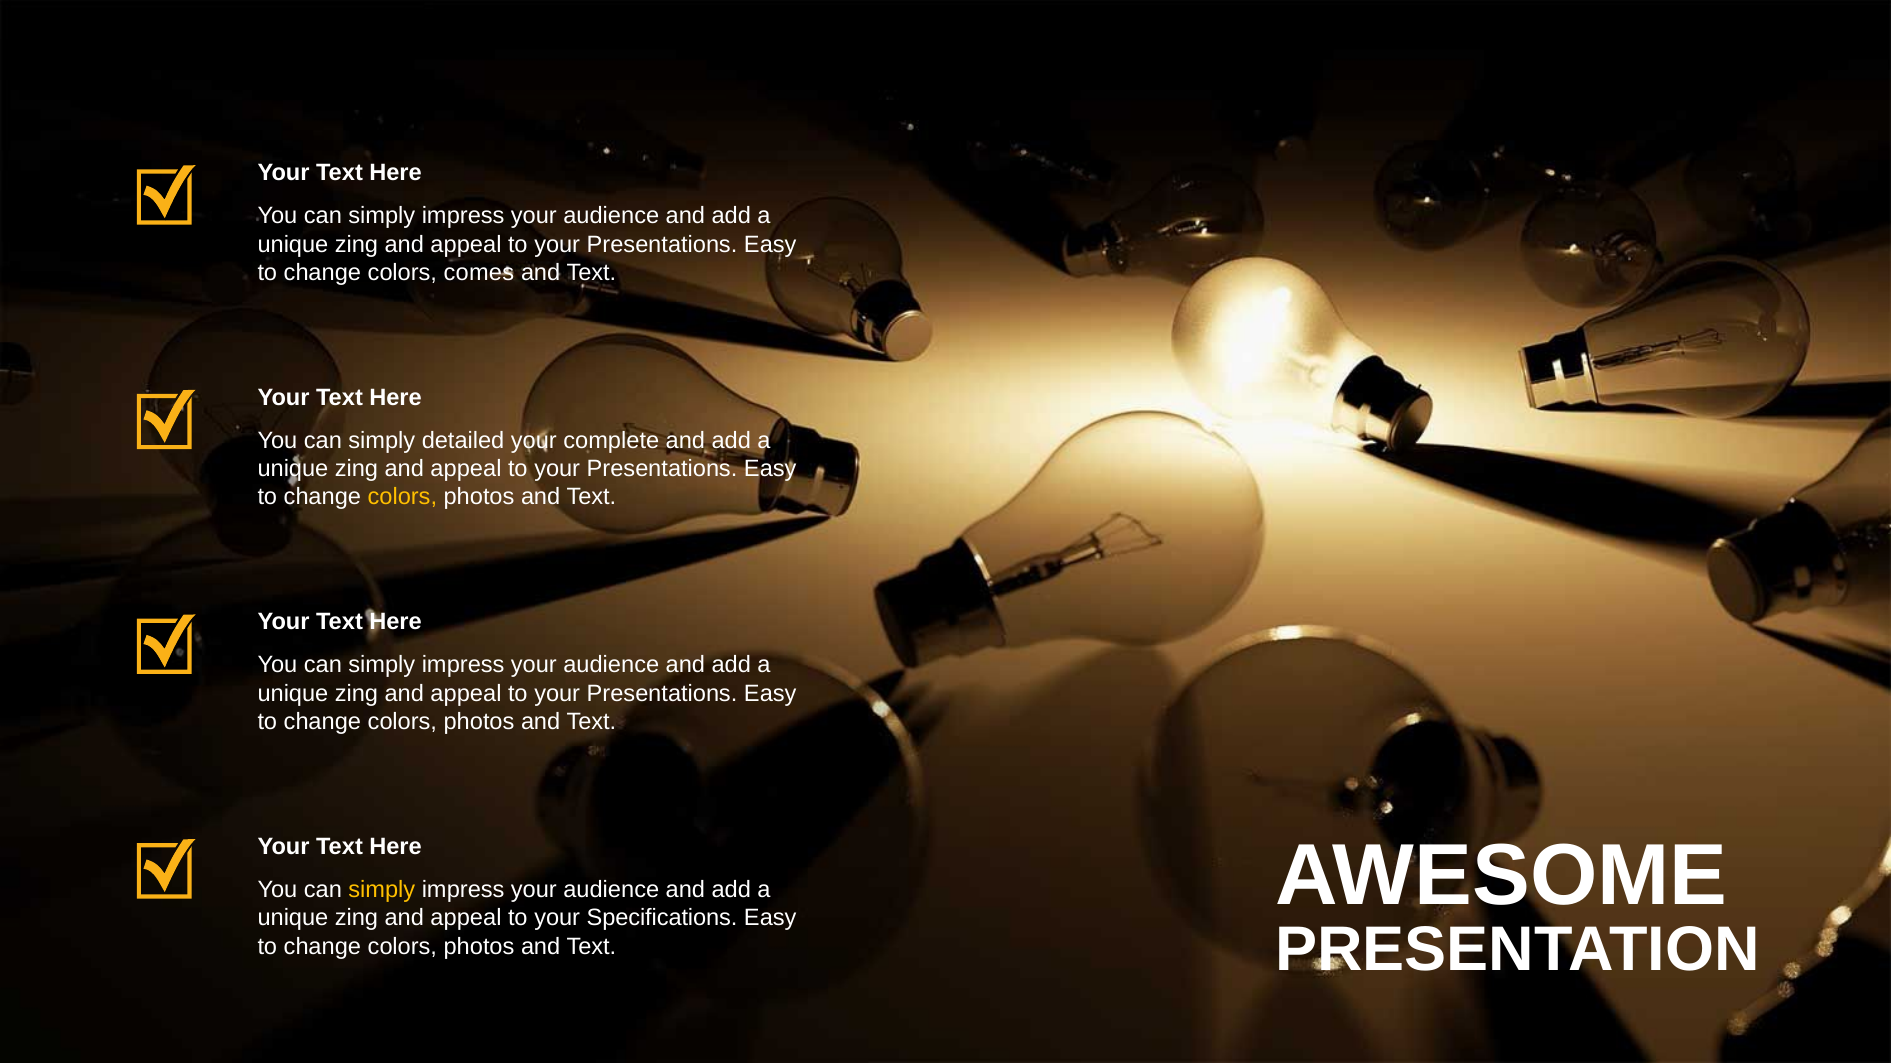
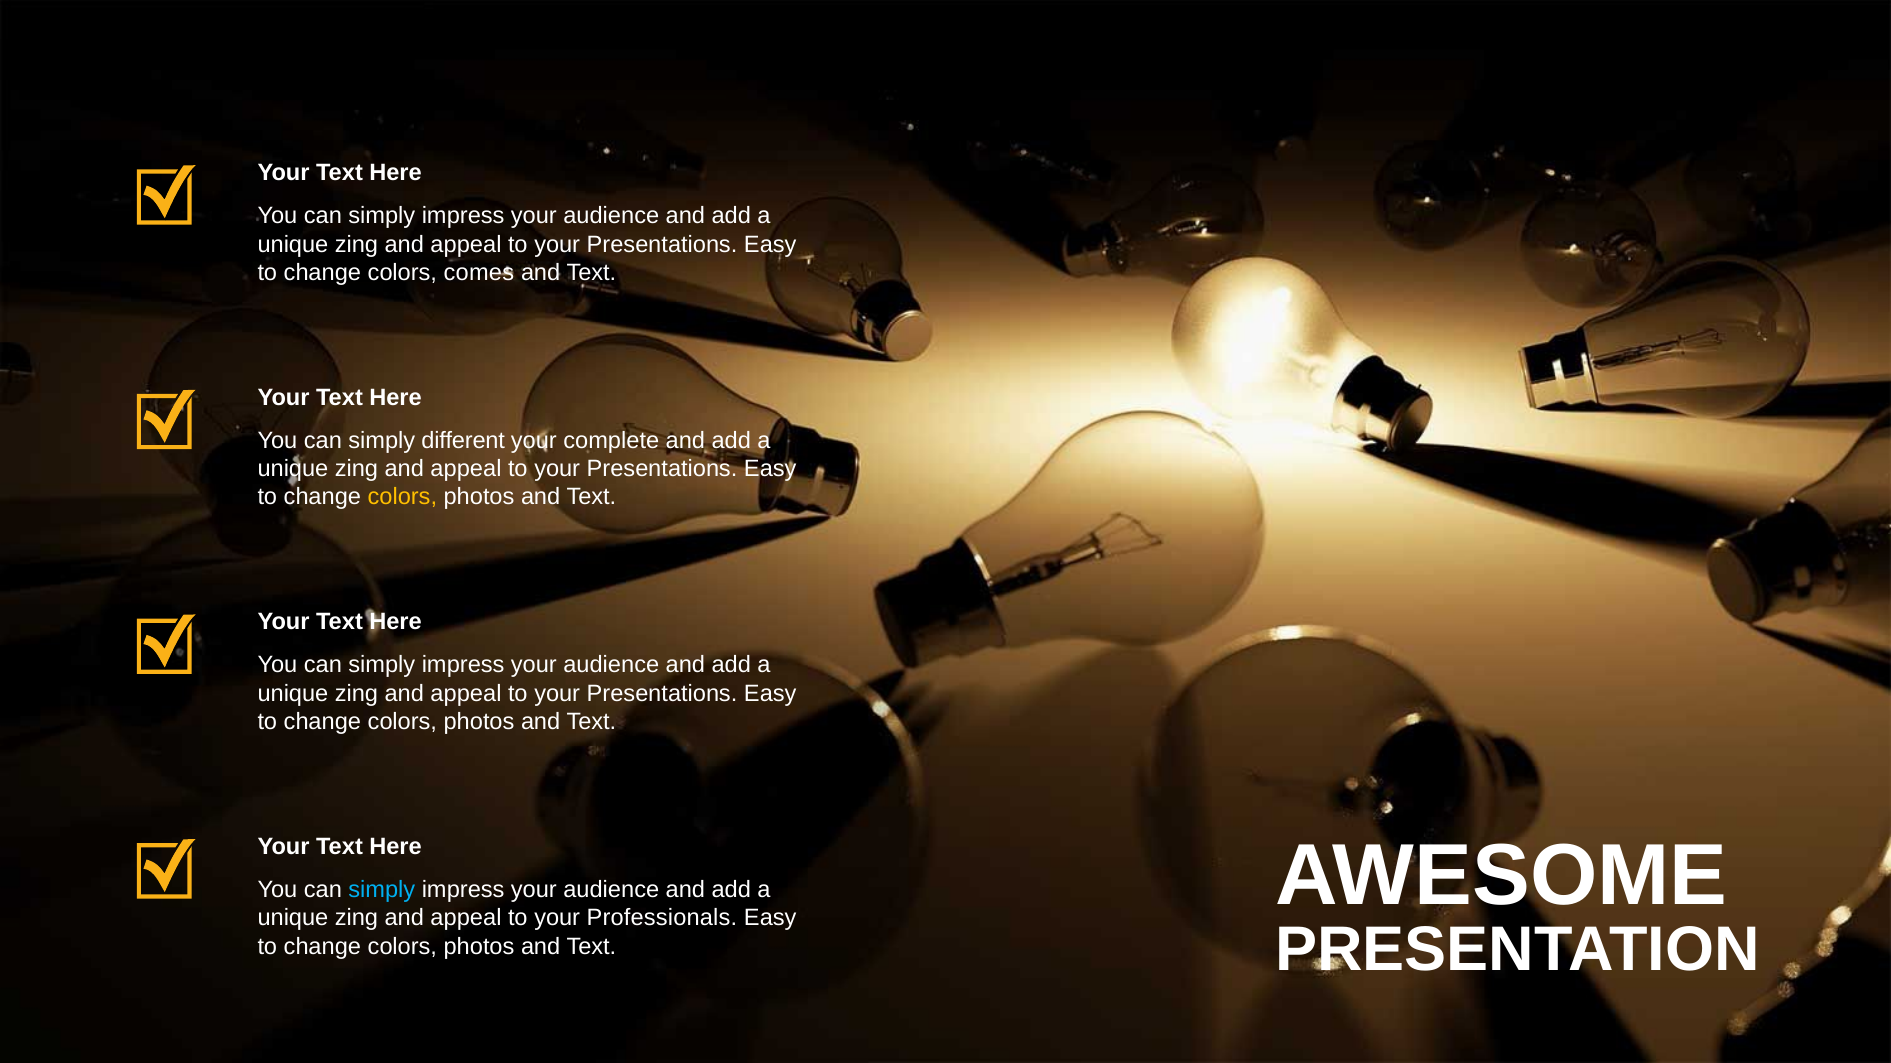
detailed: detailed -> different (463, 441)
simply colour: yellow -> light blue (382, 890)
Specifications: Specifications -> Professionals (662, 919)
